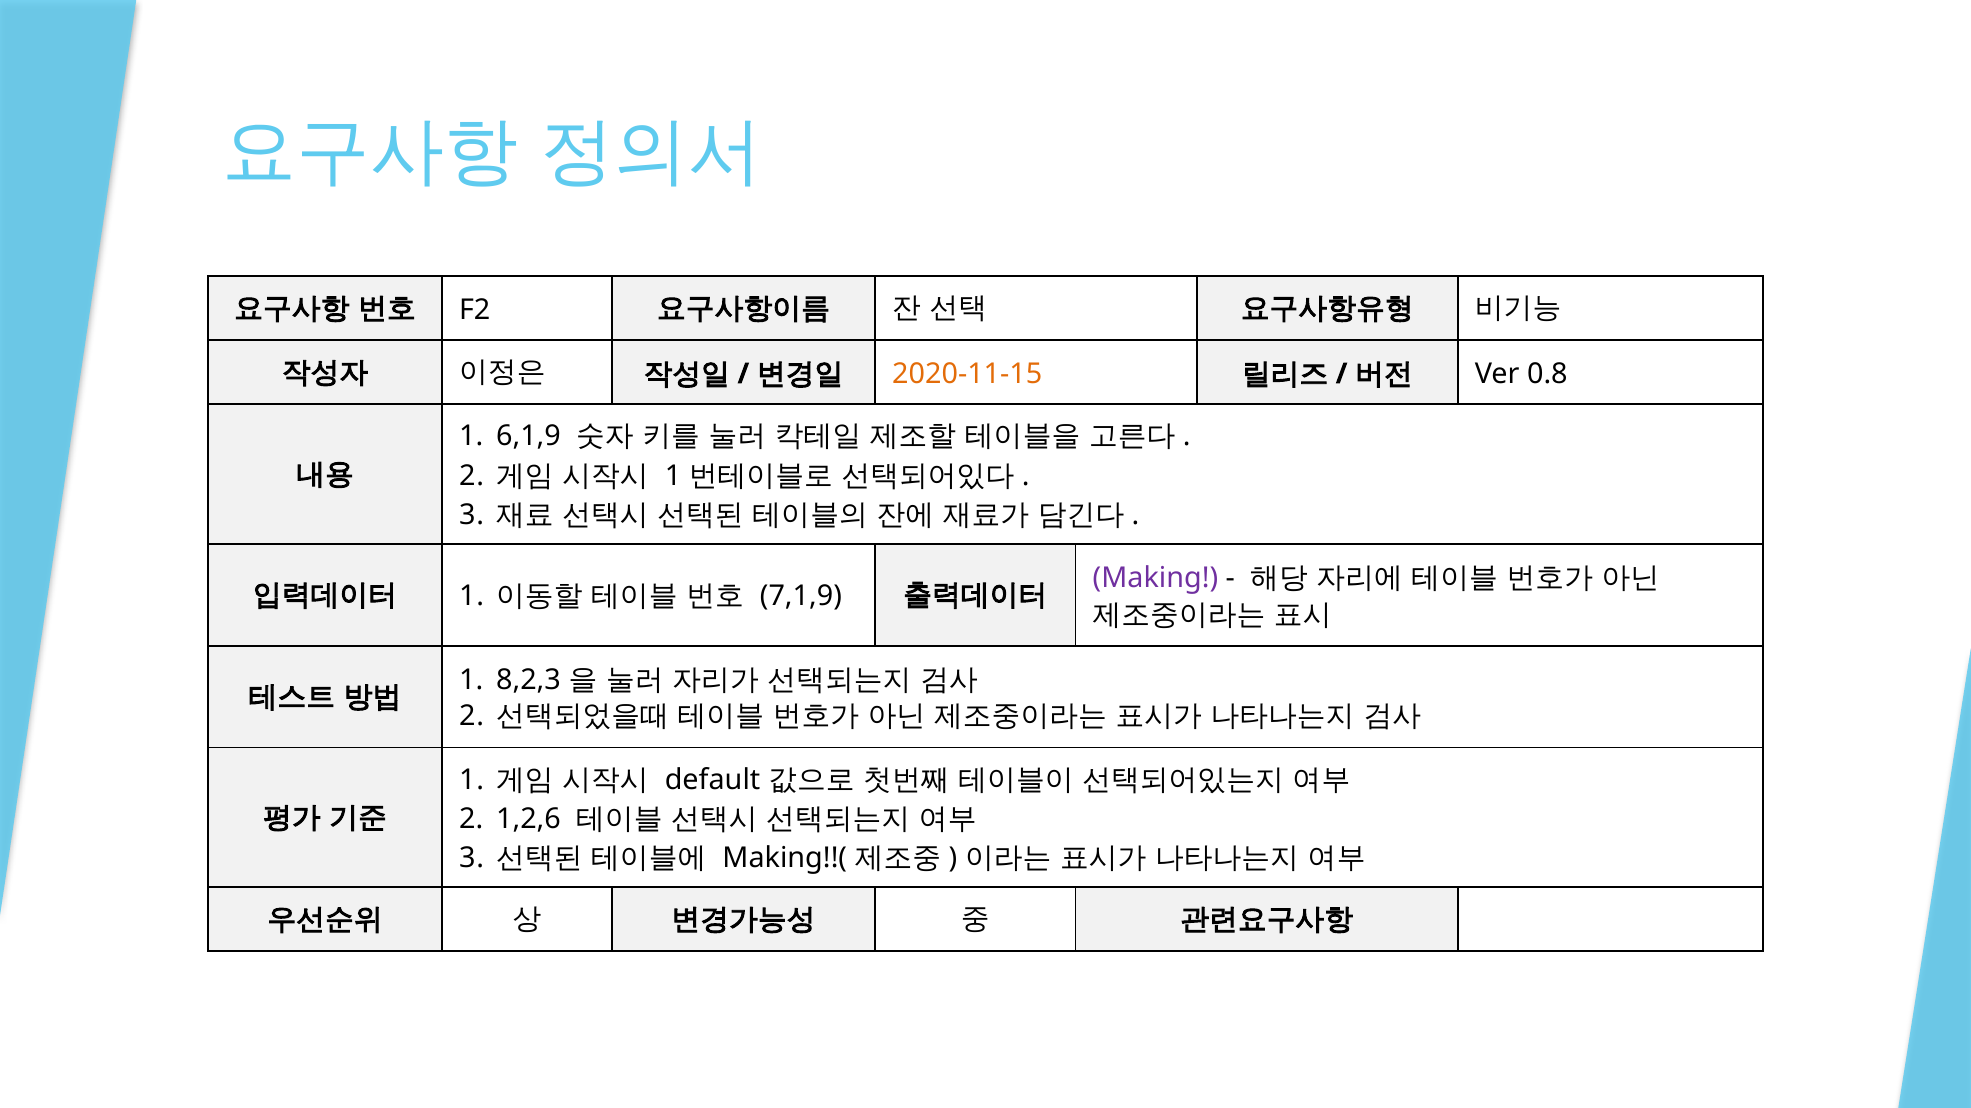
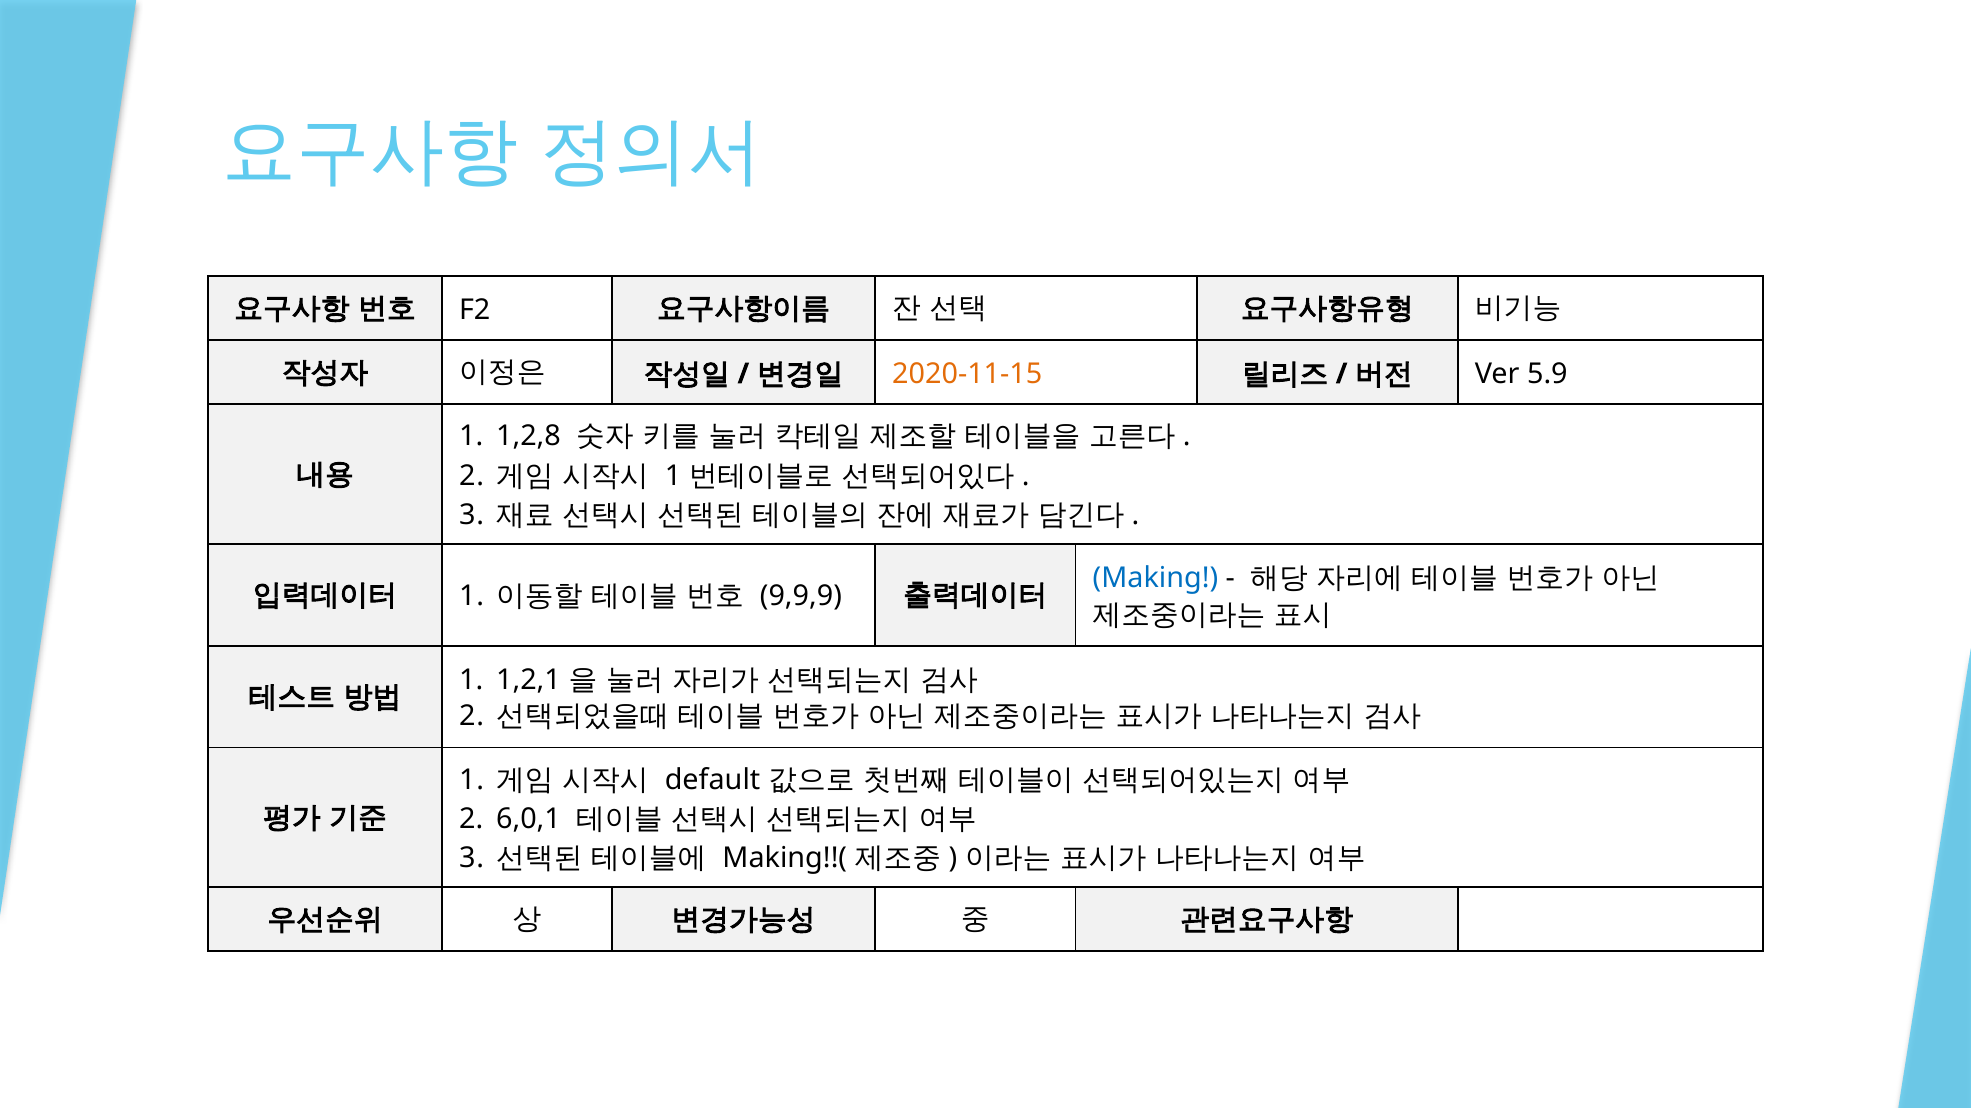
0.8: 0.8 -> 5.9 (1547, 374)
6,1,9: 6,1,9 -> 1,2,8 (528, 437)
7,1,9: 7,1,9 -> 9,9,9 (801, 597)
Making colour: purple -> blue (1155, 578)
8,2,3: 8,2,3 -> 1,2,1 (528, 680)
1,2,6: 1,2,6 -> 6,0,1 (528, 819)
